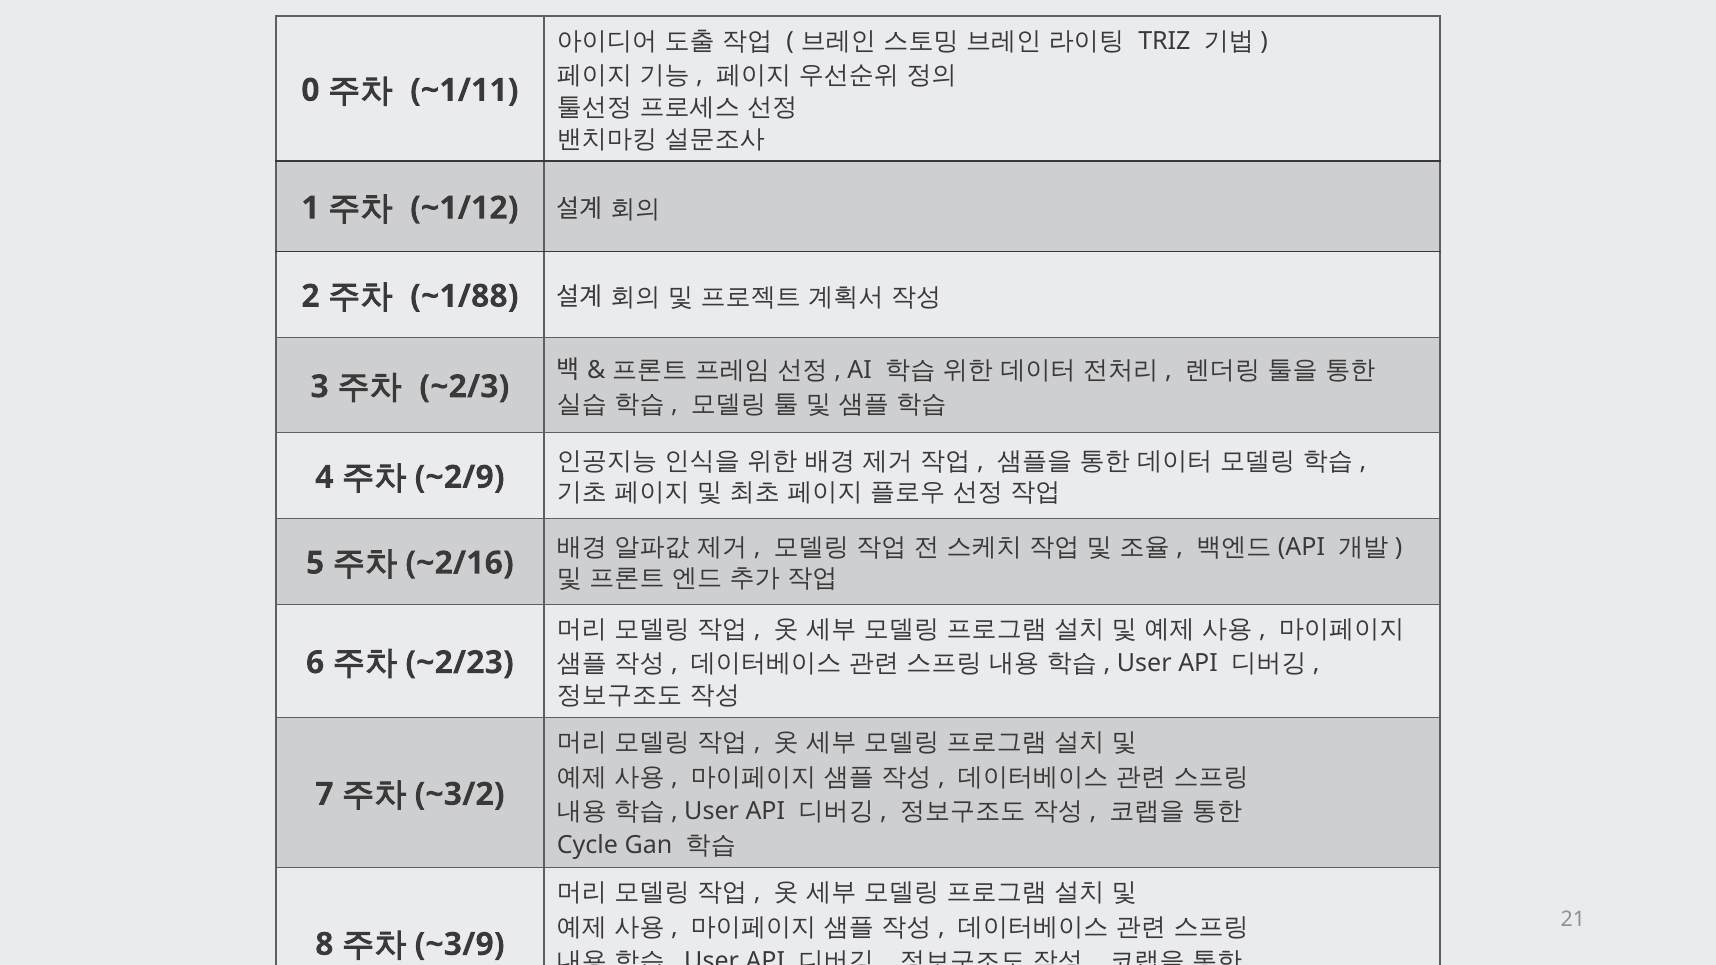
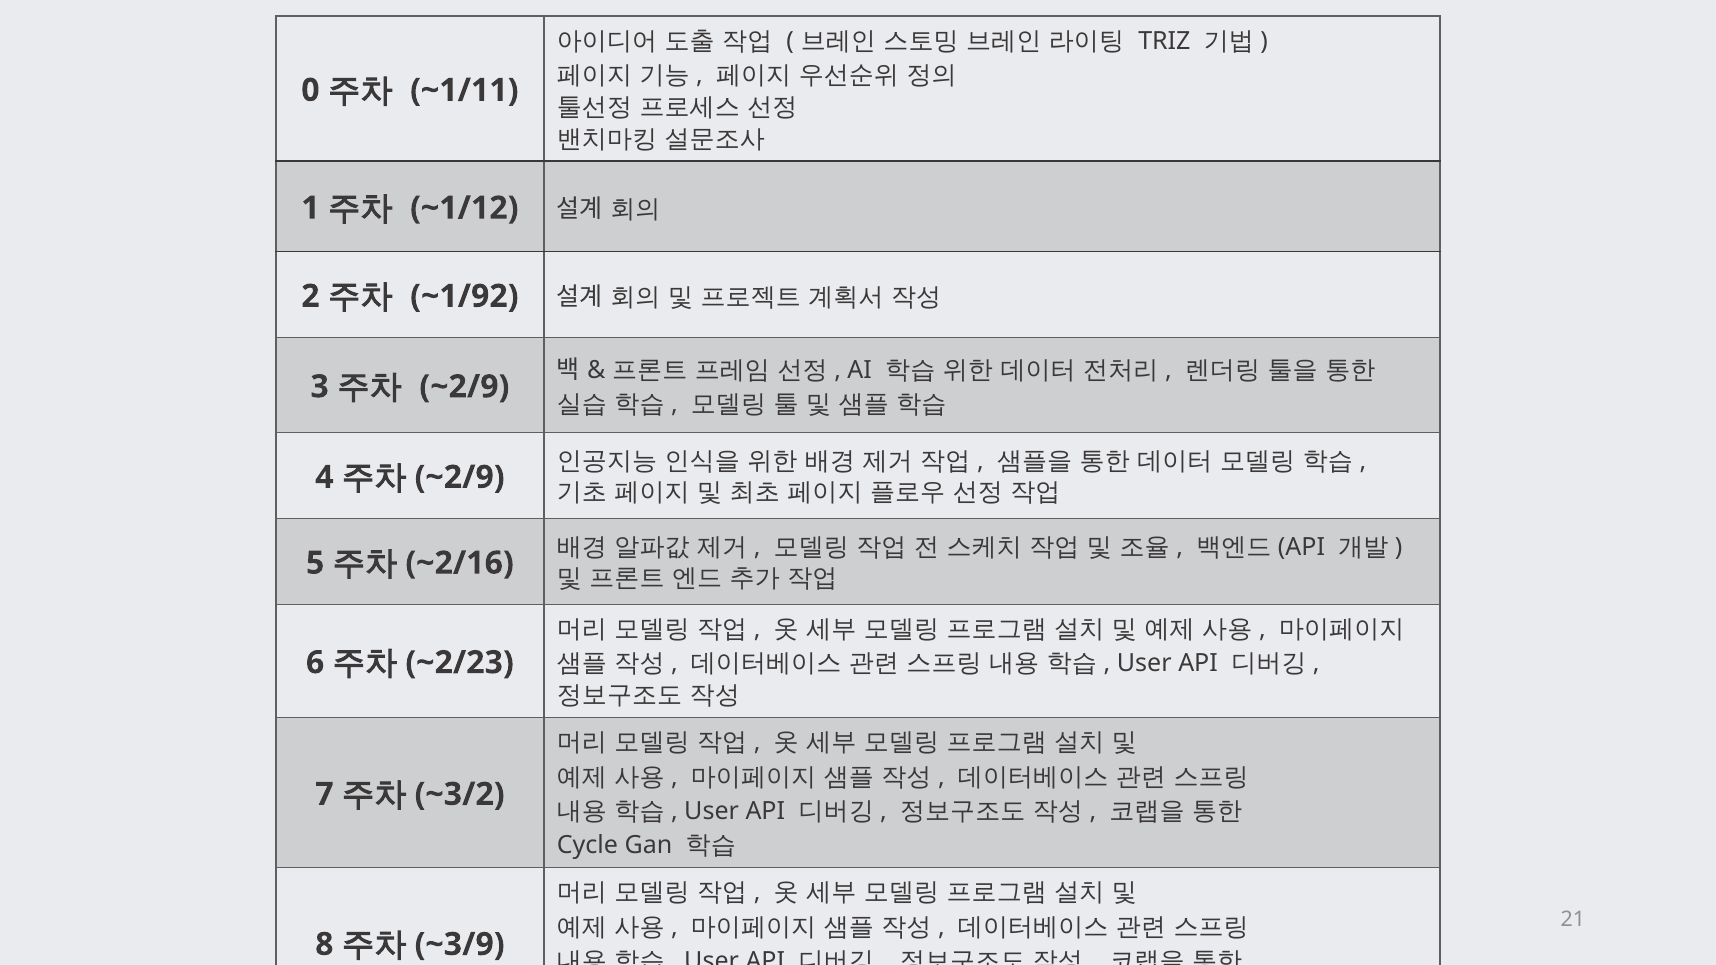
~1/88: ~1/88 -> ~1/92 (464, 296)
~2/3: ~2/3 -> ~2/9 (464, 387)
